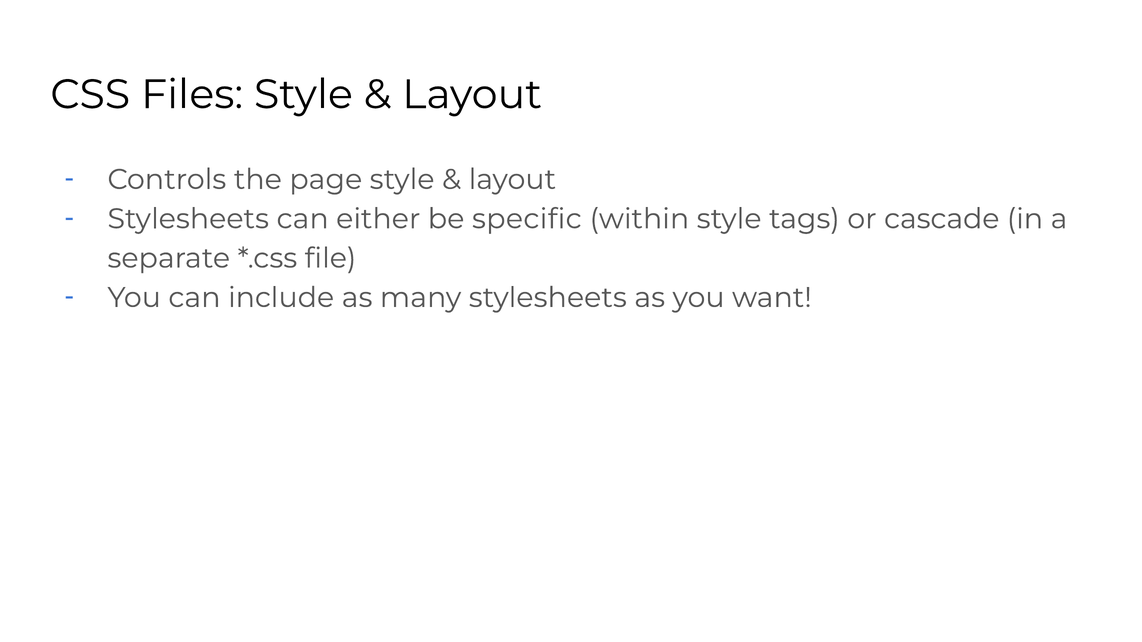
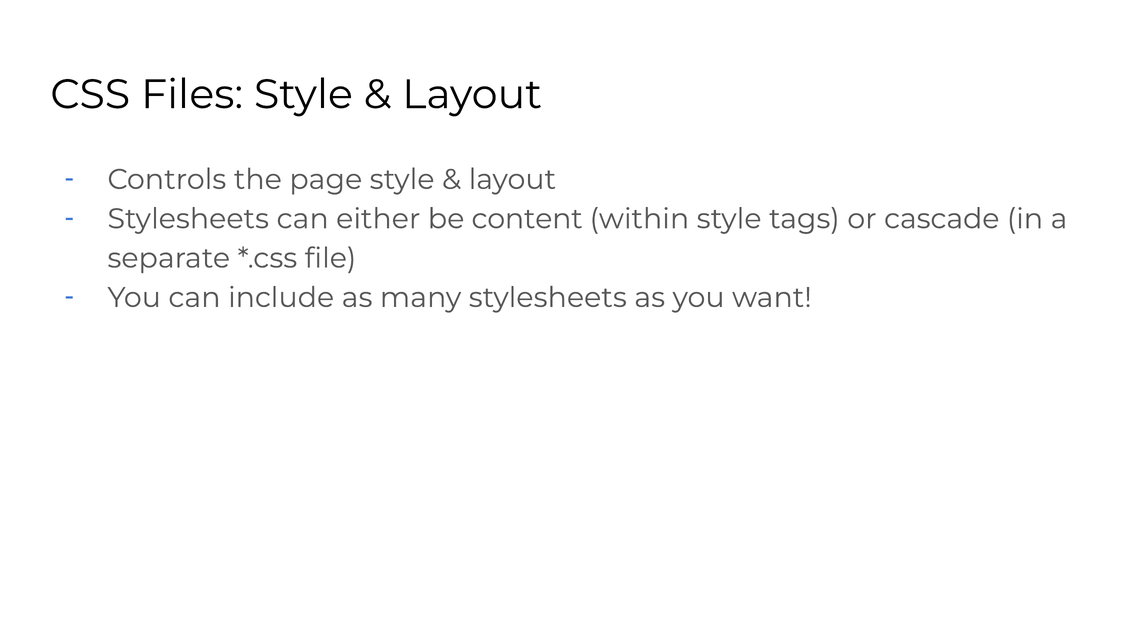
specific: specific -> content (527, 219)
